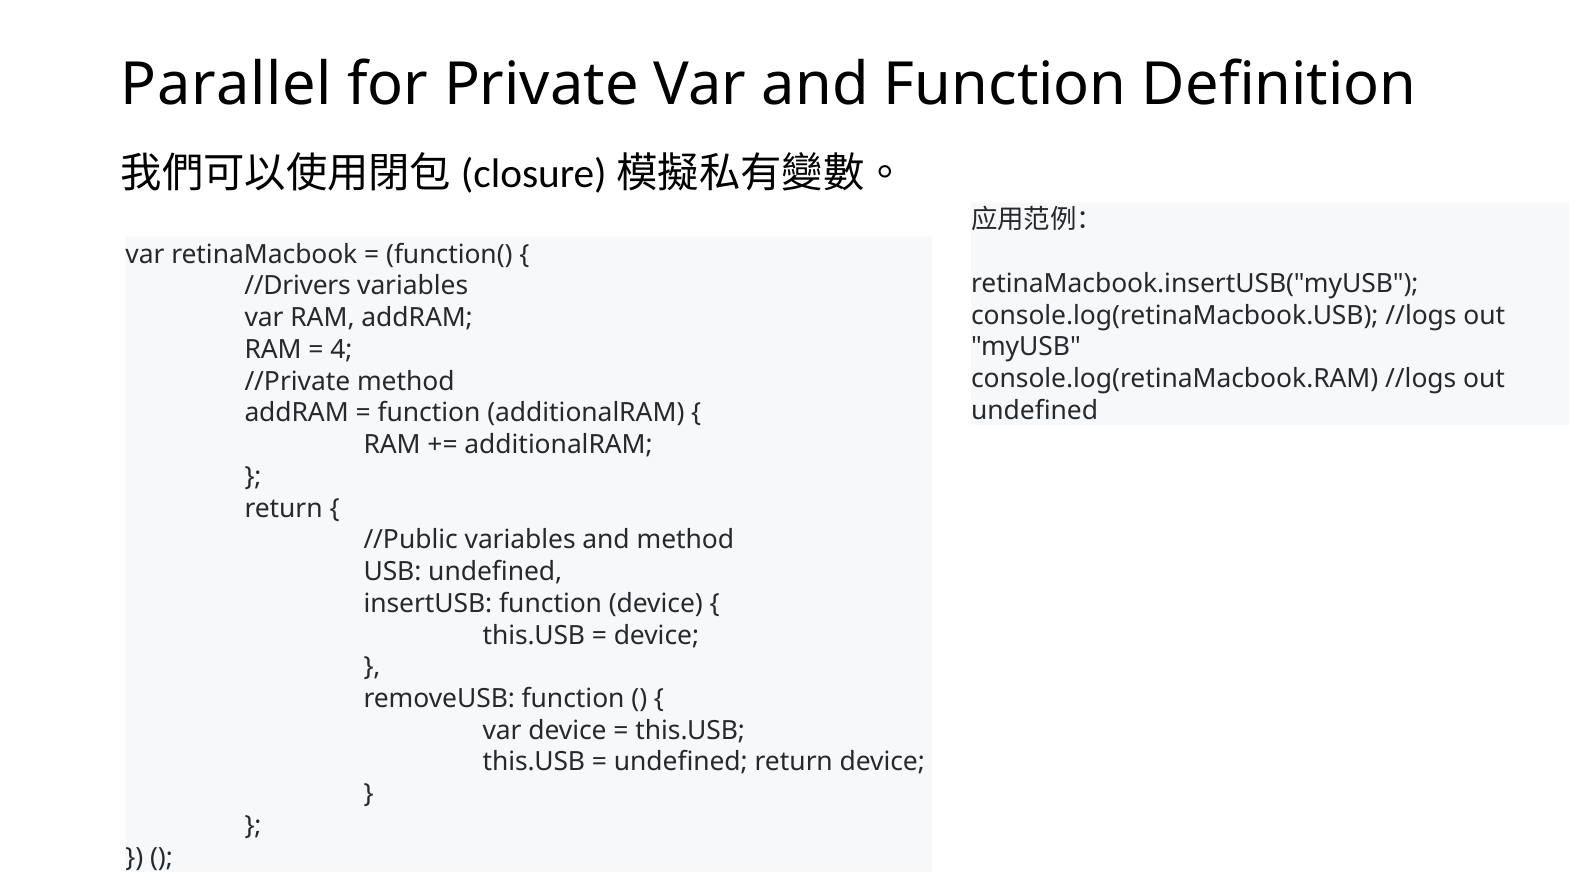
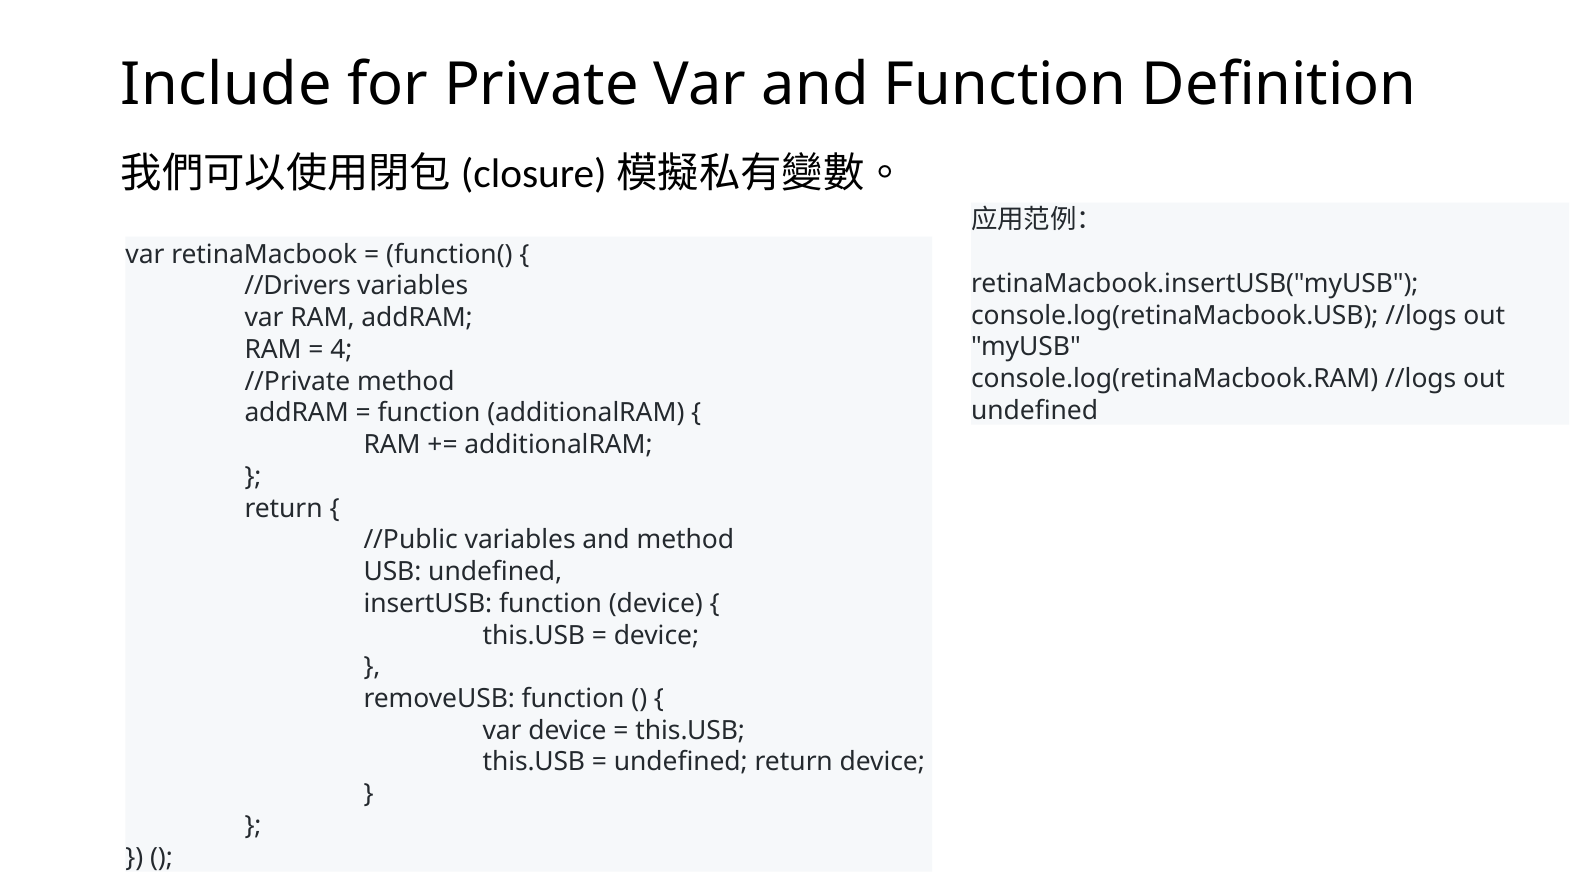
Parallel: Parallel -> Include (226, 85)
